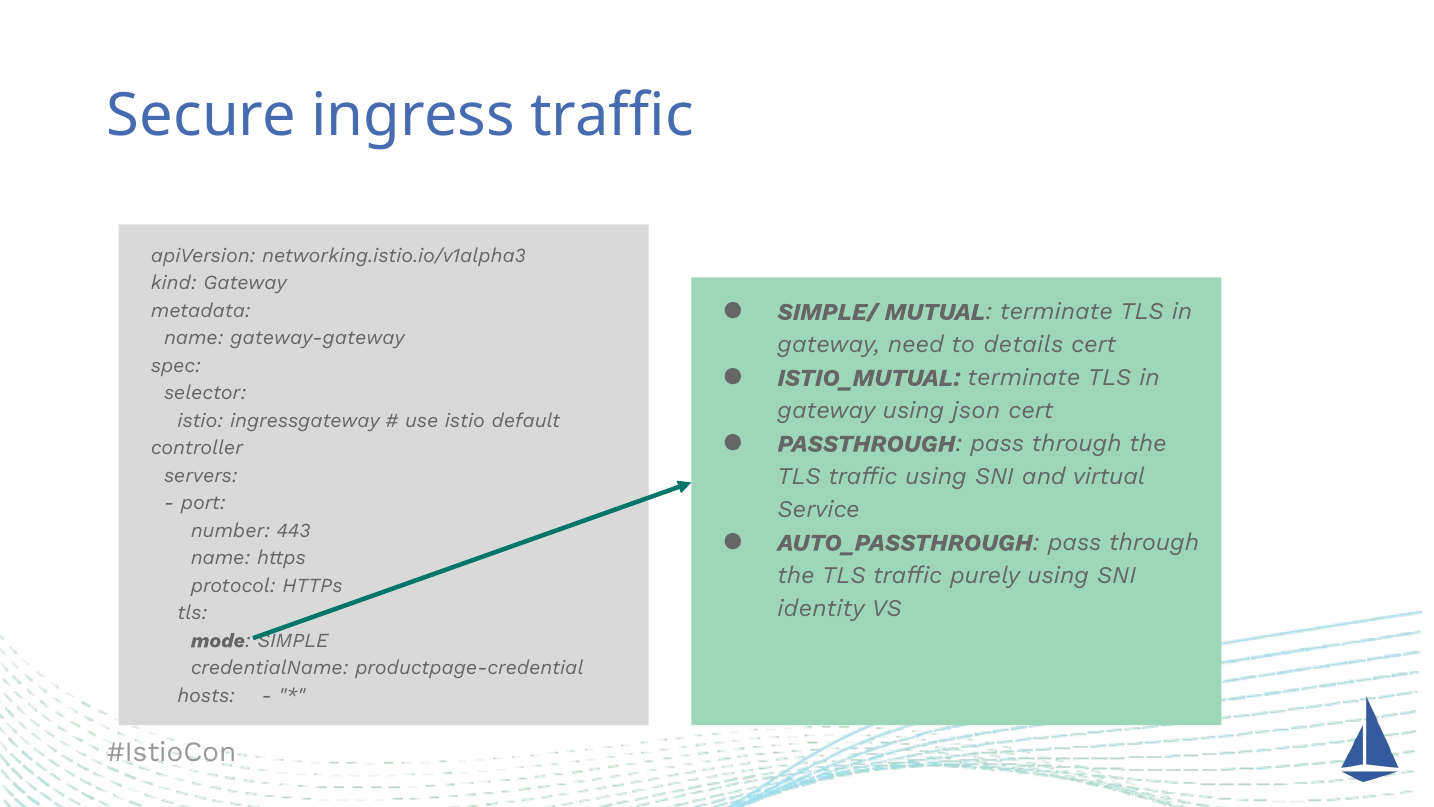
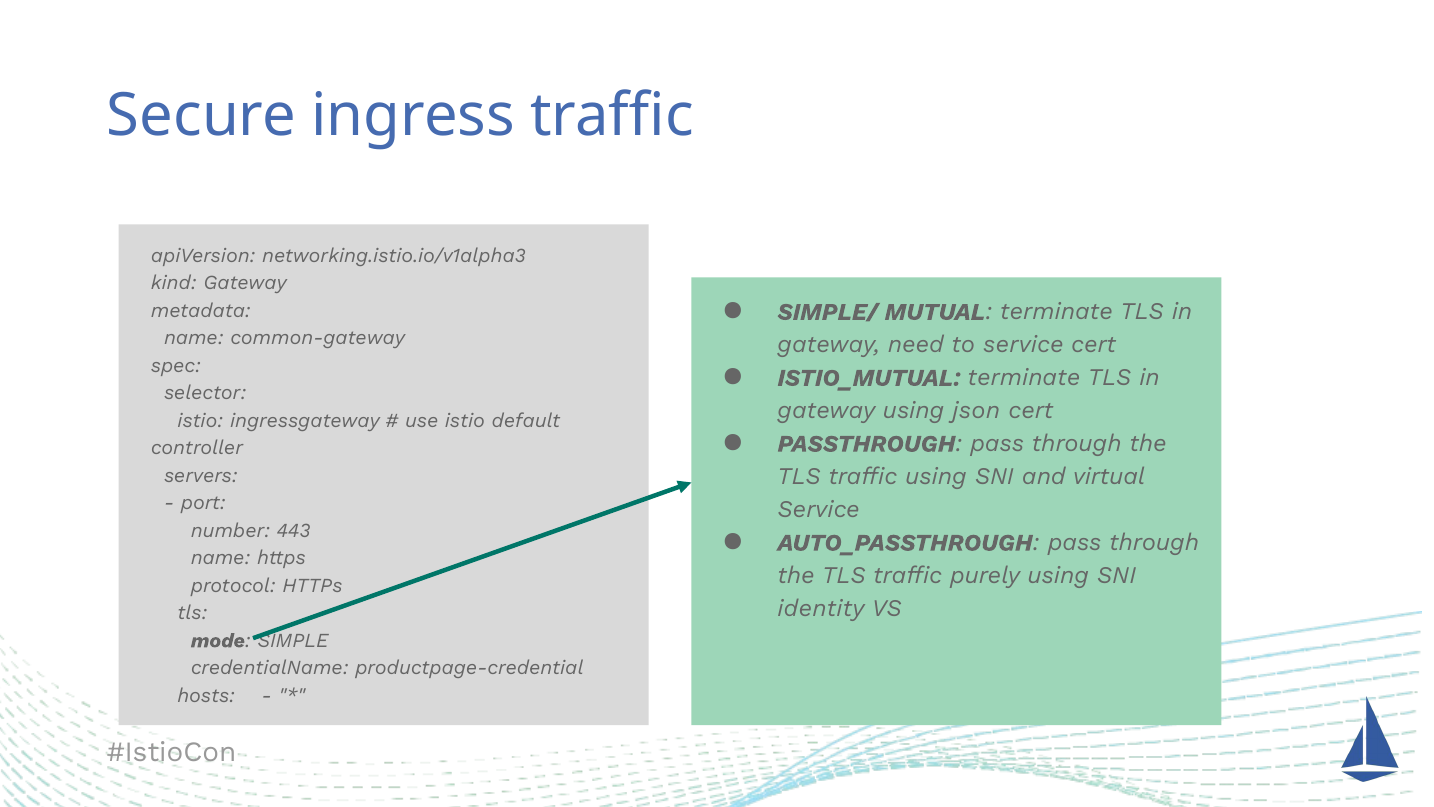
gateway-gateway: gateway-gateway -> common-gateway (318, 338)
to details: details -> service (1023, 345)
